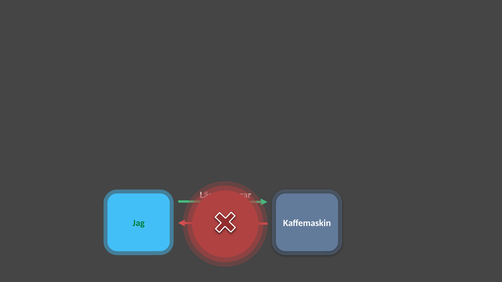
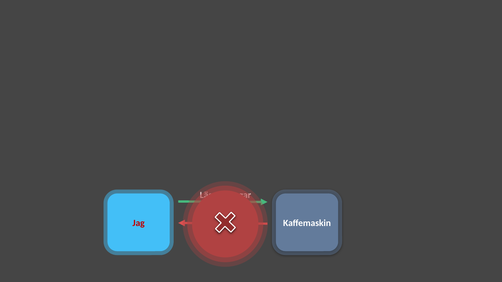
Jag colour: green -> red (139, 223)
